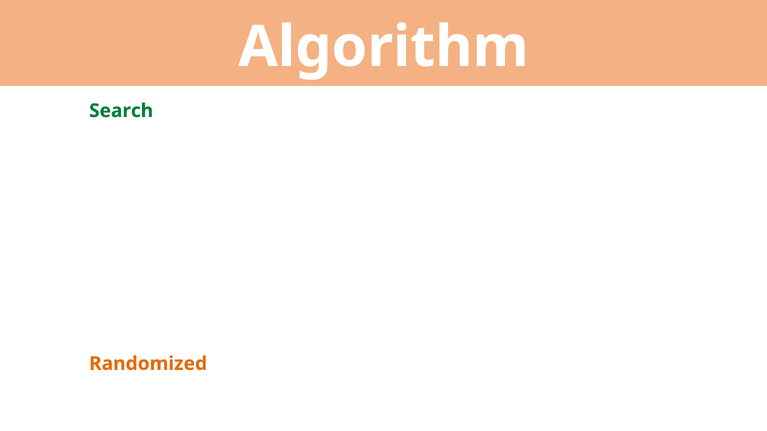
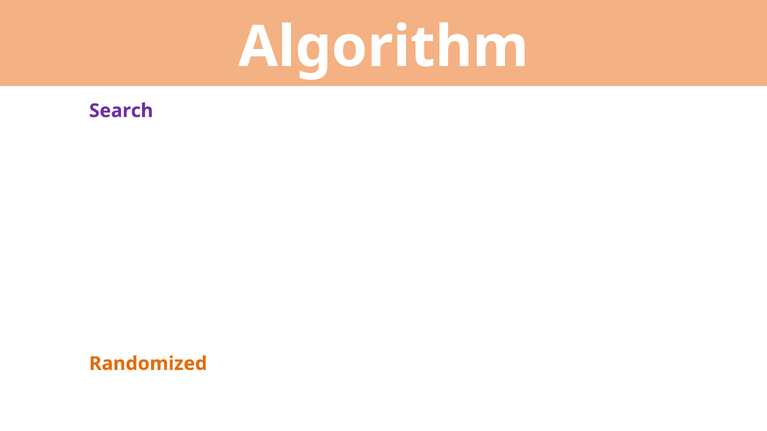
Search colour: green -> purple (121, 111)
